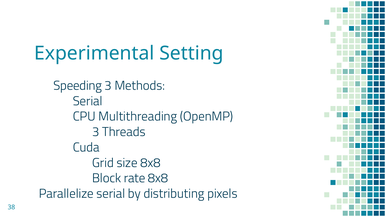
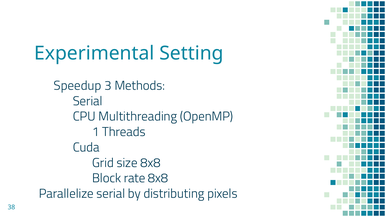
Speeding: Speeding -> Speedup (77, 86)
3: 3 -> 1 (96, 132)
